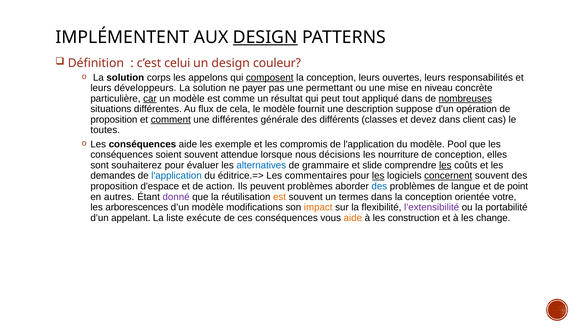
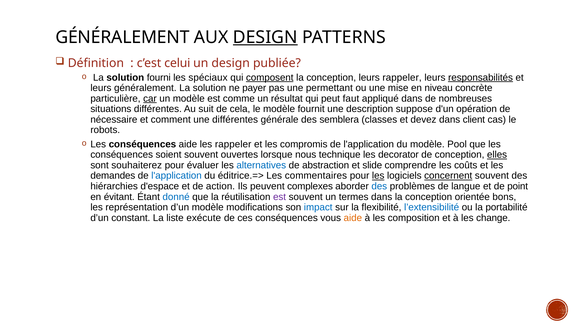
IMPLÉMENTENT: IMPLÉMENTENT -> GÉNÉRALEMENT (122, 37)
couleur: couleur -> publiée (277, 63)
corps: corps -> fourni (159, 77)
appelons: appelons -> spéciaux (208, 77)
leurs ouvertes: ouvertes -> rappeler (402, 77)
responsabilités underline: none -> present (481, 77)
leurs développeurs: développeurs -> généralement (145, 88)
tout: tout -> faut (351, 98)
nombreuses underline: present -> none (465, 98)
flux: flux -> suit (206, 109)
proposition: proposition -> nécessaire (114, 119)
comment underline: present -> none (171, 119)
différents: différents -> semblera (339, 119)
toutes: toutes -> robots (105, 130)
les exemple: exemple -> rappeler (233, 144)
attendue: attendue -> ouvertes (239, 155)
décisions: décisions -> technique (340, 155)
nourriture: nourriture -> decorator (398, 155)
elles underline: none -> present (497, 155)
grammaire: grammaire -> abstraction (326, 165)
les underline: present -> none (445, 165)
proposition: proposition -> hiérarchies (114, 186)
peuvent problèmes: problèmes -> complexes (310, 186)
autres: autres -> évitant (119, 197)
donné colour: purple -> blue (176, 197)
est colour: orange -> purple (280, 197)
votre: votre -> bons (504, 197)
arborescences: arborescences -> représentation (137, 207)
impact colour: orange -> blue (318, 207)
l’extensibilité colour: purple -> blue (432, 207)
appelant: appelant -> constant (131, 218)
construction: construction -> composition (414, 218)
